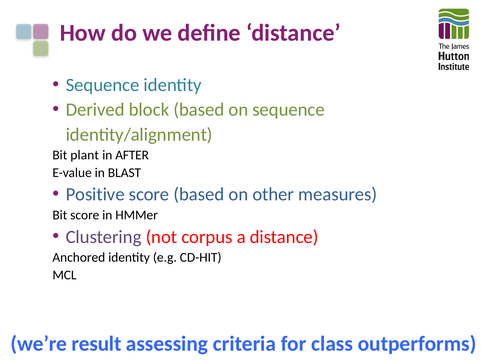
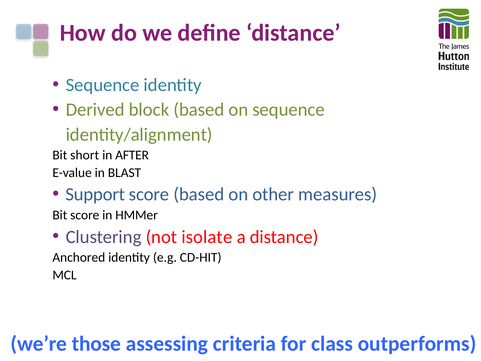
plant: plant -> short (85, 155)
Positive: Positive -> Support (95, 194)
corpus: corpus -> isolate (207, 237)
result: result -> those (96, 344)
